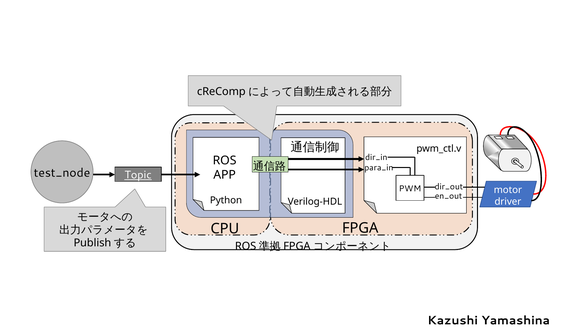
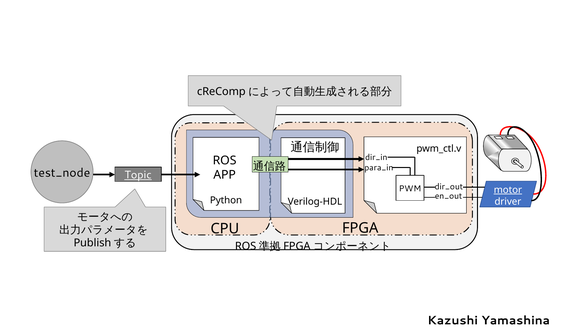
motor underline: none -> present (508, 190)
